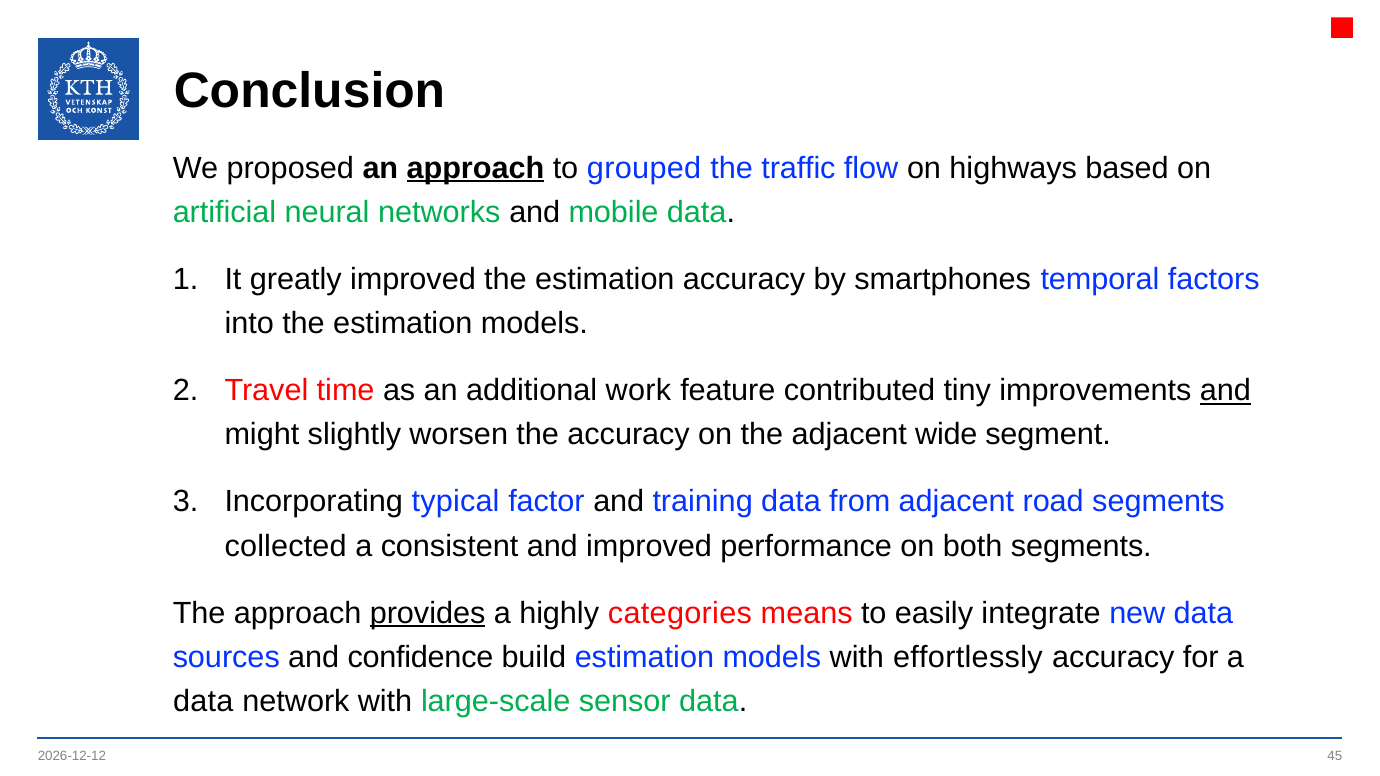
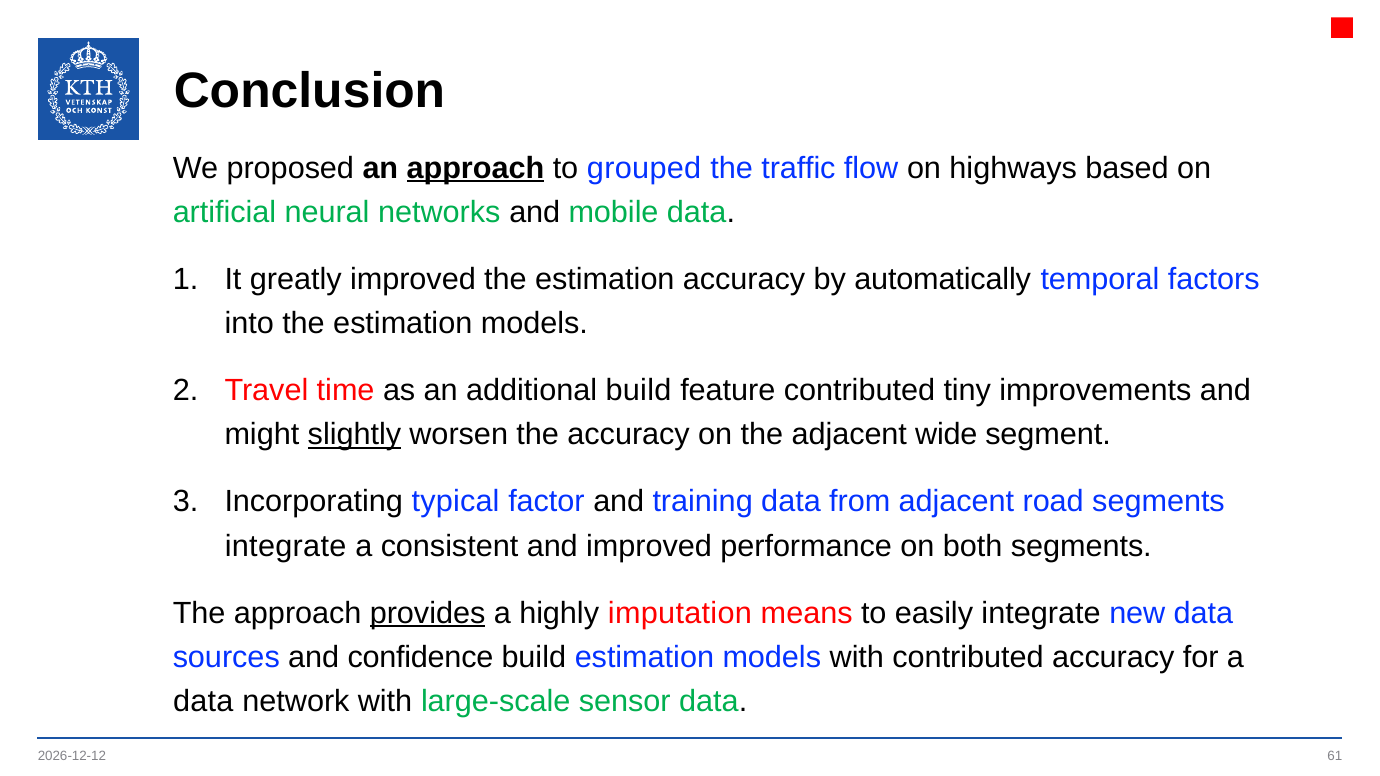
smartphones: smartphones -> automatically (943, 279)
additional work: work -> build (639, 391)
and underline: present -> none (1225, 391)
slightly underline: none -> present (354, 435)
collected: collected -> integrate (286, 546)
categories: categories -> imputation (680, 613)
with effortlessly: effortlessly -> contributed (968, 657)
45: 45 -> 61 (1335, 757)
